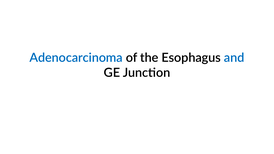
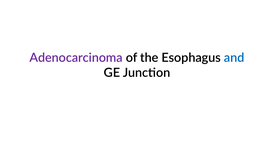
Adenocarcinoma colour: blue -> purple (76, 58)
